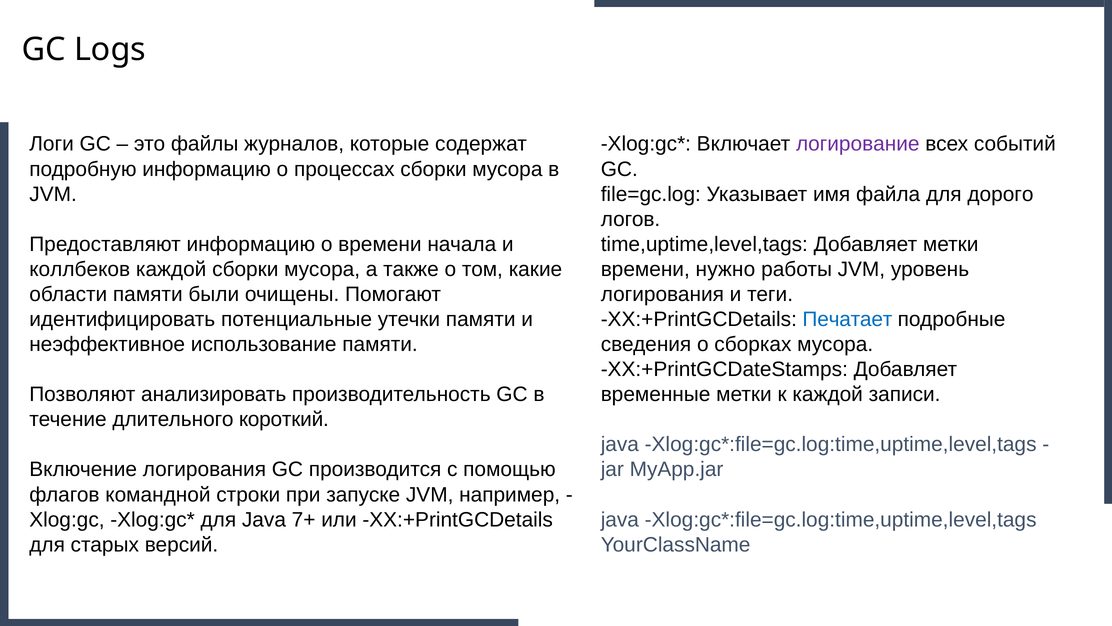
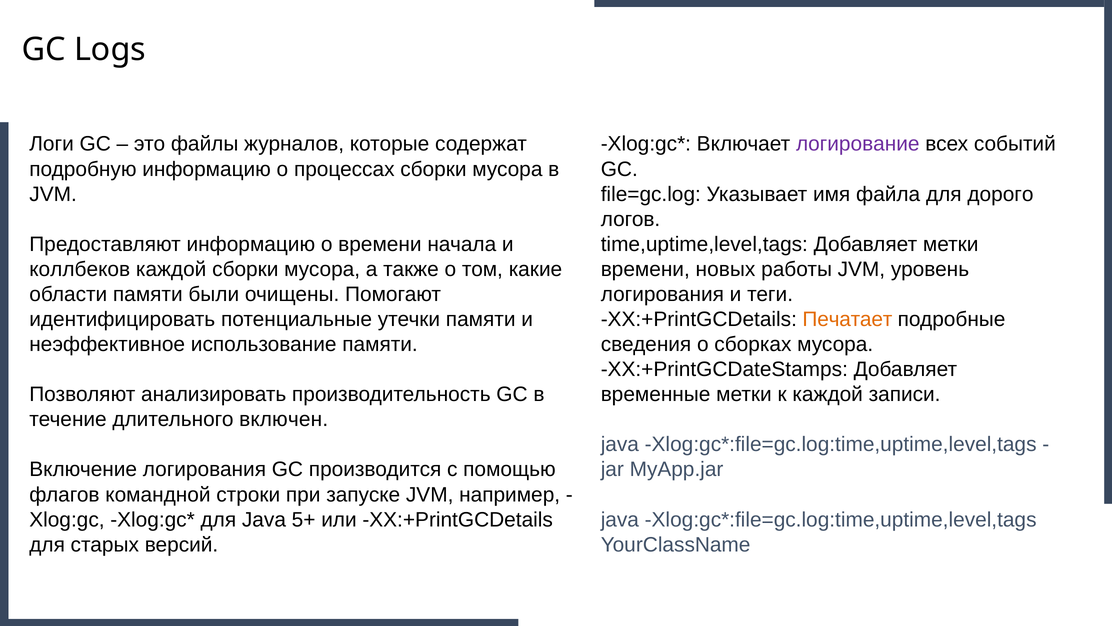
нужно: нужно -> новых (725, 269)
Печатает colour: blue -> orange (847, 319)
короткий: короткий -> включен (284, 419)
7+: 7+ -> 5+ (304, 519)
